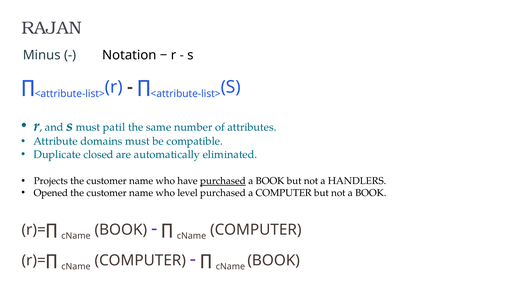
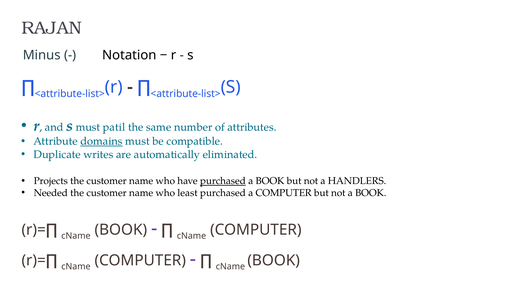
domains underline: none -> present (102, 141)
closed: closed -> writes (98, 154)
Opened: Opened -> Needed (51, 193)
level: level -> least (187, 193)
